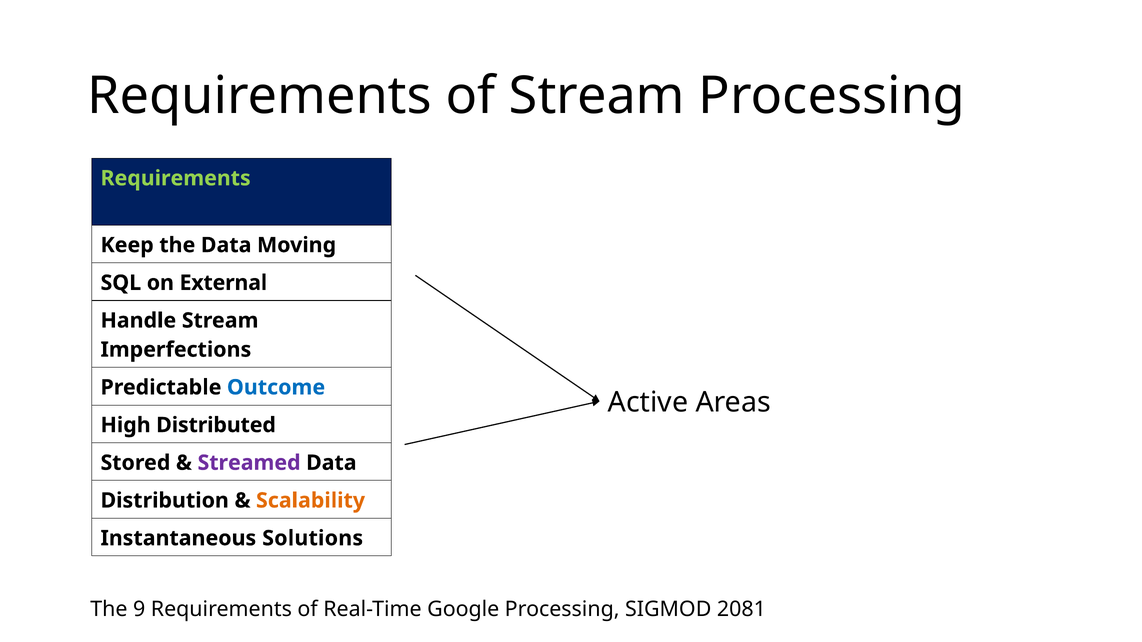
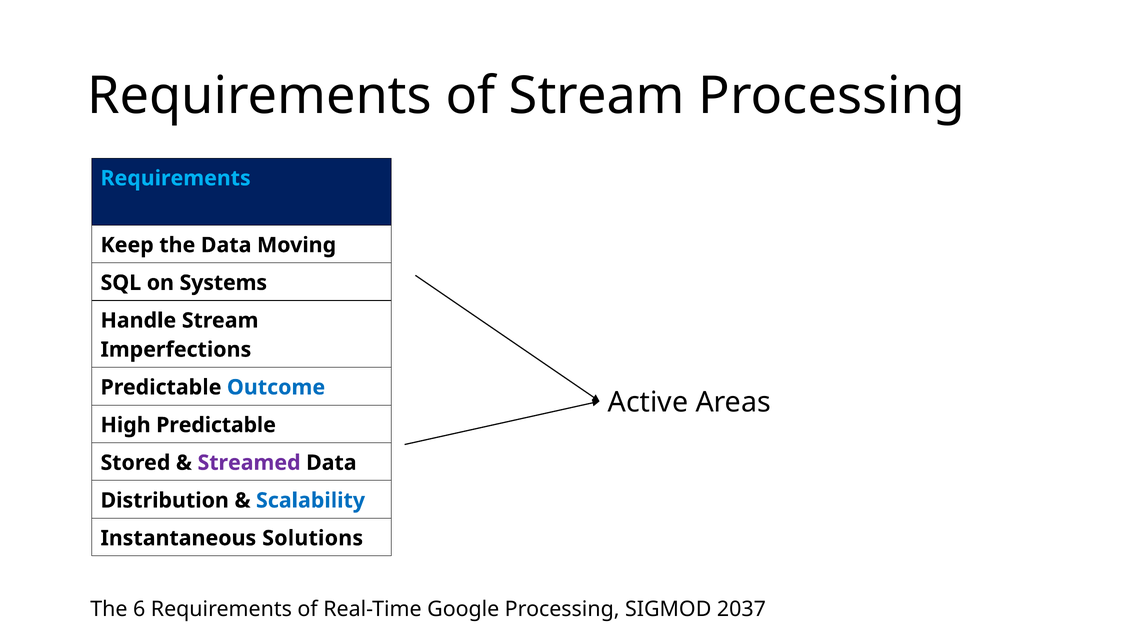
Requirements colour: light green -> light blue (176, 178)
External: External -> Systems (223, 283)
High Distributed: Distributed -> Predictable (216, 425)
Scalability colour: orange -> blue (311, 501)
9: 9 -> 6 (139, 609)
2081: 2081 -> 2037 (741, 609)
